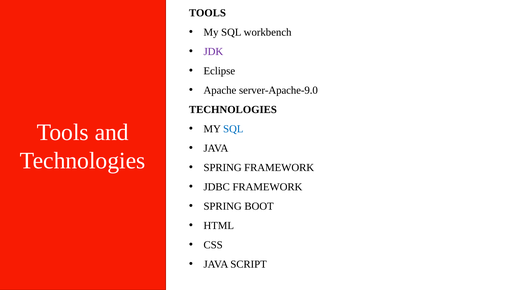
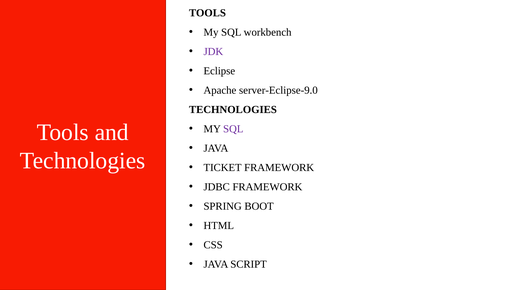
server-Apache-9.0: server-Apache-9.0 -> server-Eclipse-9.0 (278, 90)
SQL colour: blue -> purple (233, 129)
SPRING: SPRING -> TICKET (223, 167)
